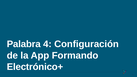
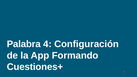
Electrónico+: Electrónico+ -> Cuestiones+ (35, 67)
